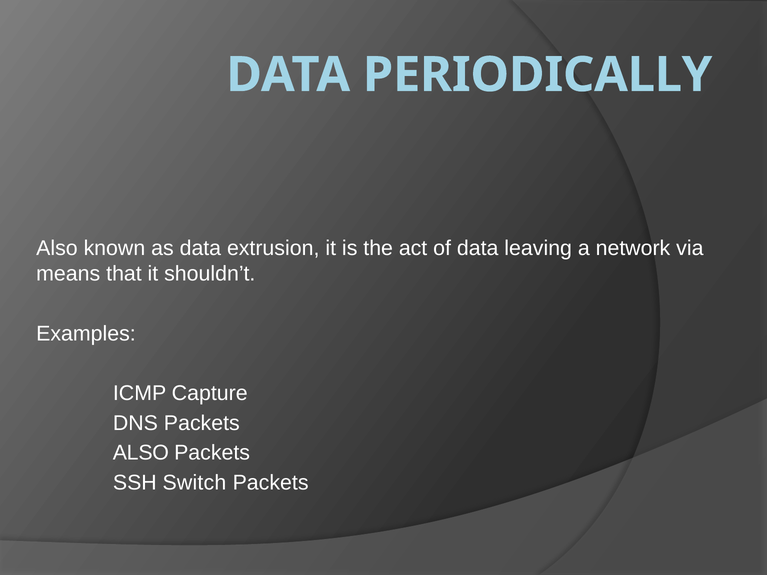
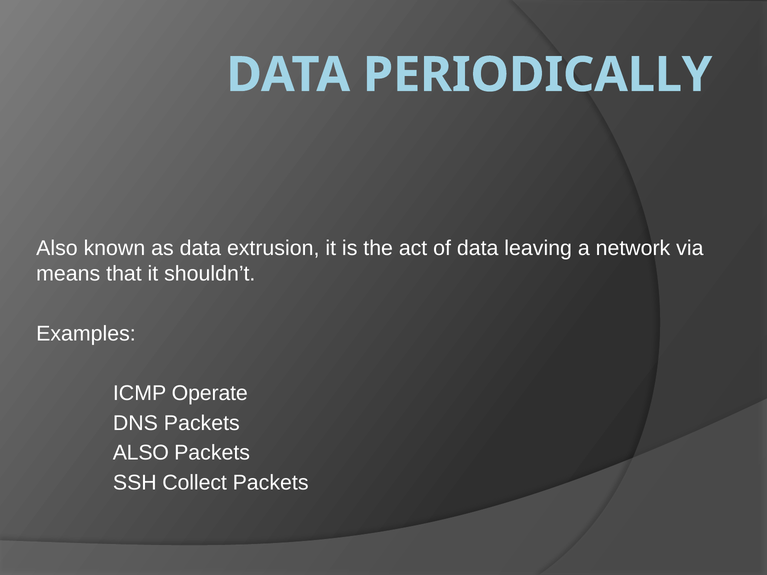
Capture: Capture -> Operate (210, 393)
Switch: Switch -> Collect (195, 483)
